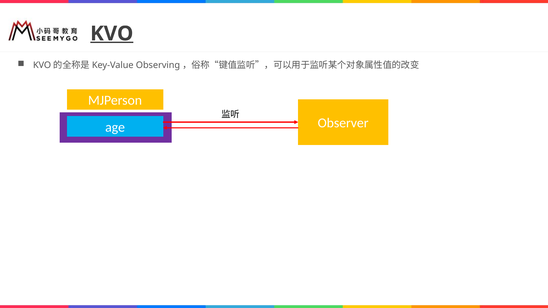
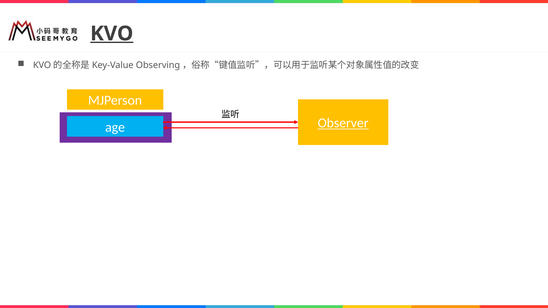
Observer underline: none -> present (343, 123)
